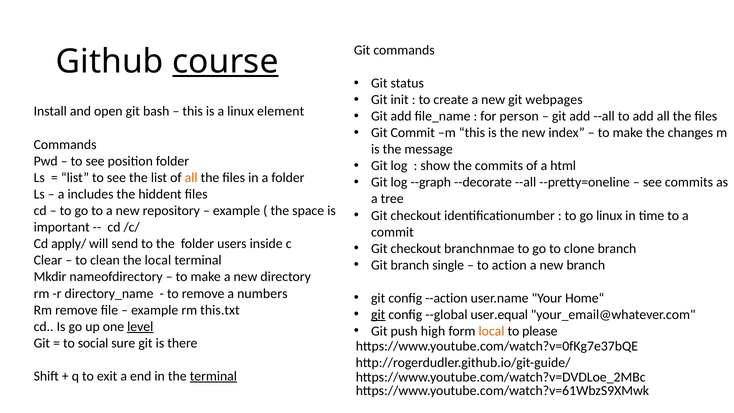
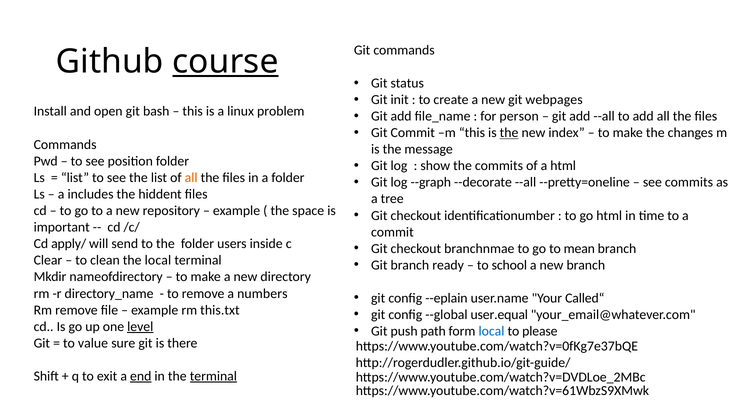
element: element -> problem (281, 111)
the underline: none -> present (509, 133)
go linux: linux -> html (609, 215)
clone: clone -> mean (579, 248)
single: single -> ready (448, 265)
action: action -> school (509, 265)
--action: --action -> --eplain (446, 298)
Home“: Home“ -> Called“ (585, 298)
git underline: present -> none (378, 314)
high: high -> path (433, 331)
local colour: orange -> blue (492, 331)
social: social -> value (93, 343)
end underline: none -> present (141, 376)
